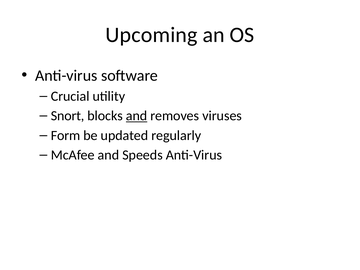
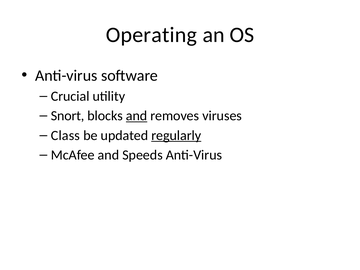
Upcoming: Upcoming -> Operating (151, 35)
Form: Form -> Class (65, 135)
regularly underline: none -> present (176, 135)
